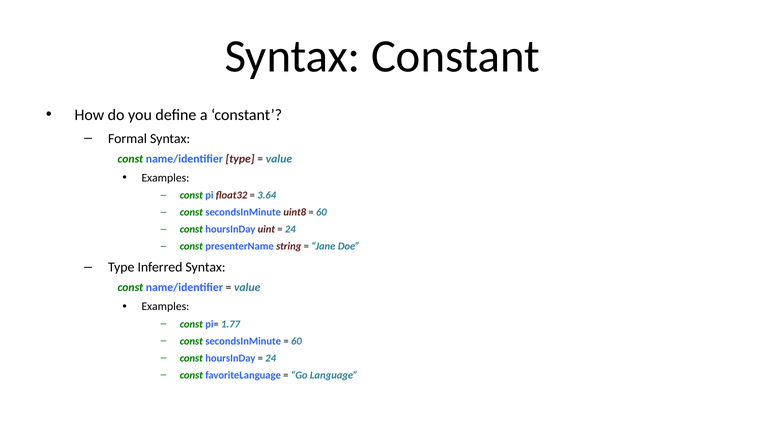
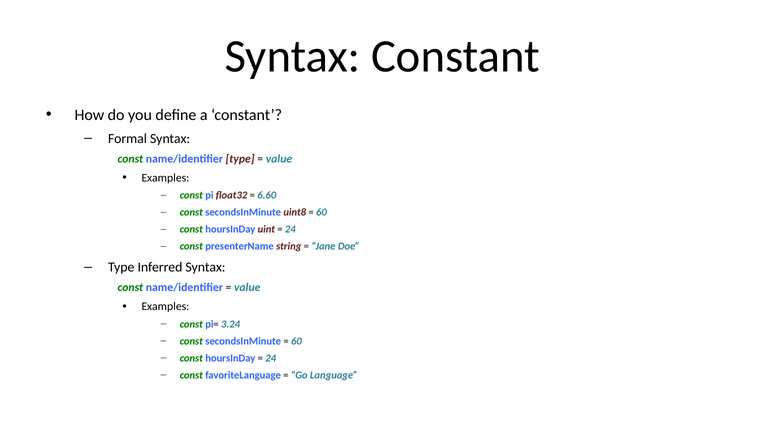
3.64: 3.64 -> 6.60 (267, 196)
1.77: 1.77 -> 3.24 (231, 324)
